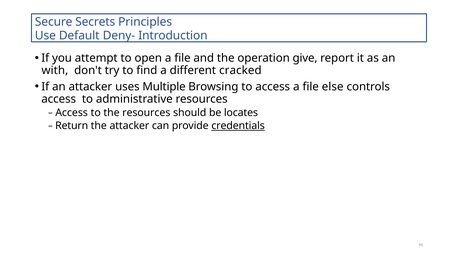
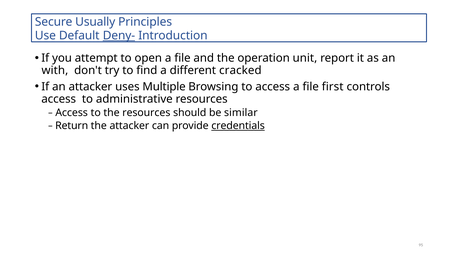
Secrets: Secrets -> Usually (95, 22)
Deny- underline: none -> present (119, 36)
give: give -> unit (305, 58)
else: else -> first (333, 87)
locates: locates -> similar (241, 113)
